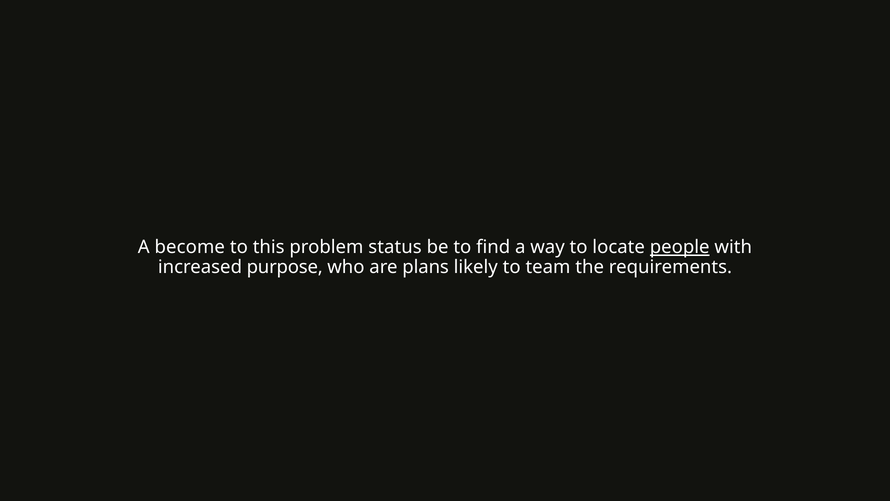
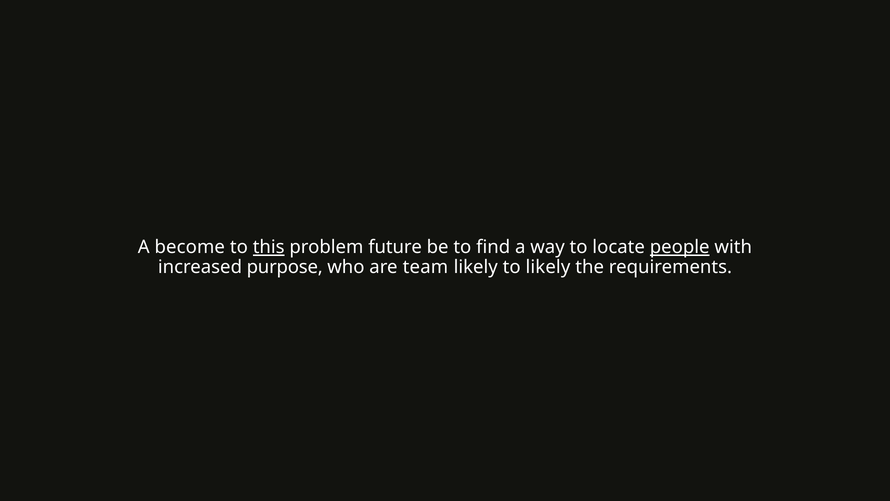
this underline: none -> present (269, 247)
status: status -> future (395, 247)
plans: plans -> team (425, 267)
to team: team -> likely (548, 267)
